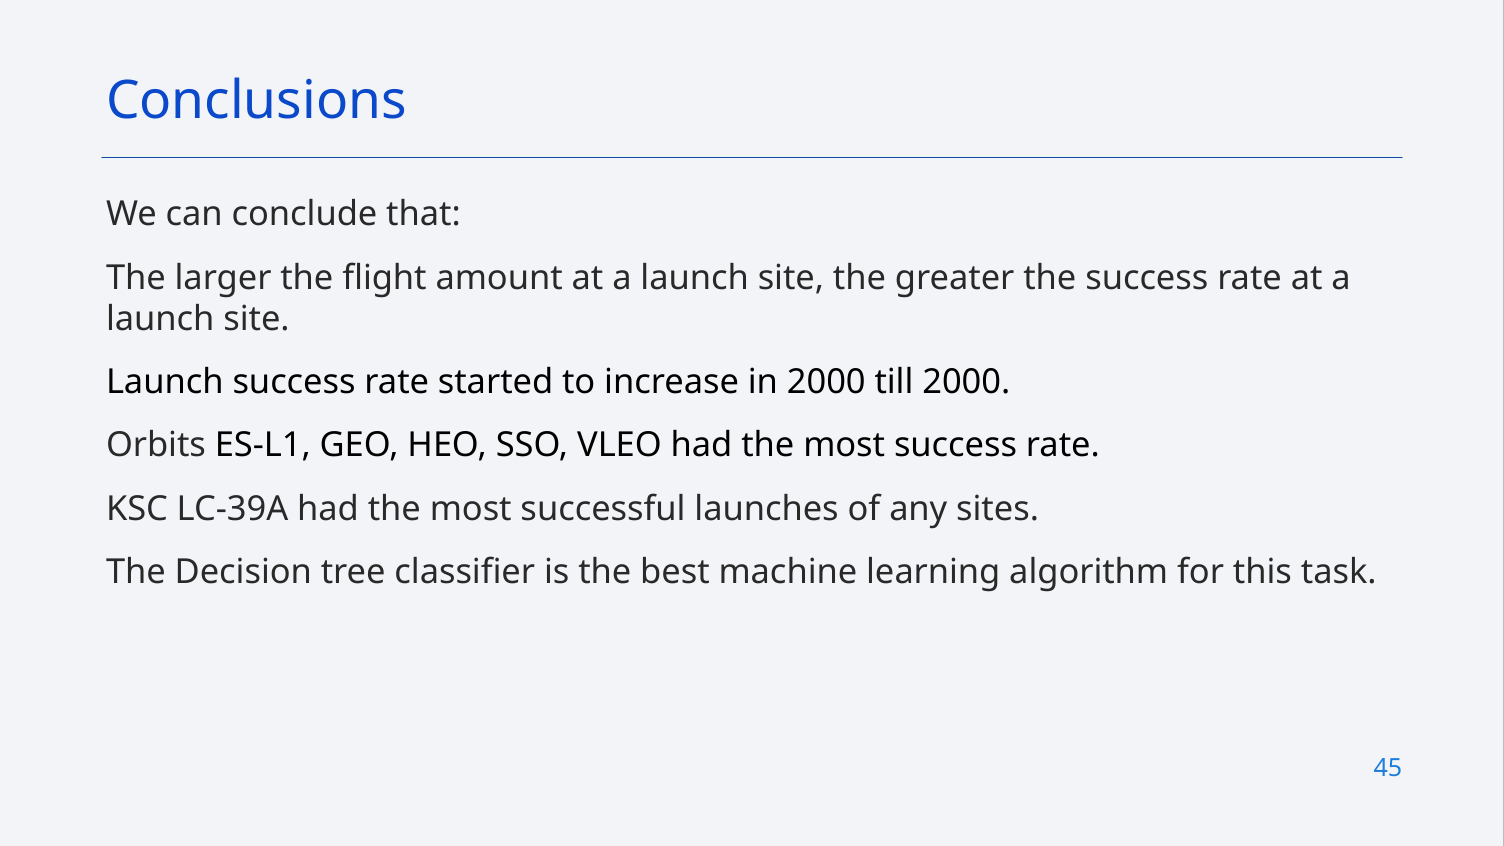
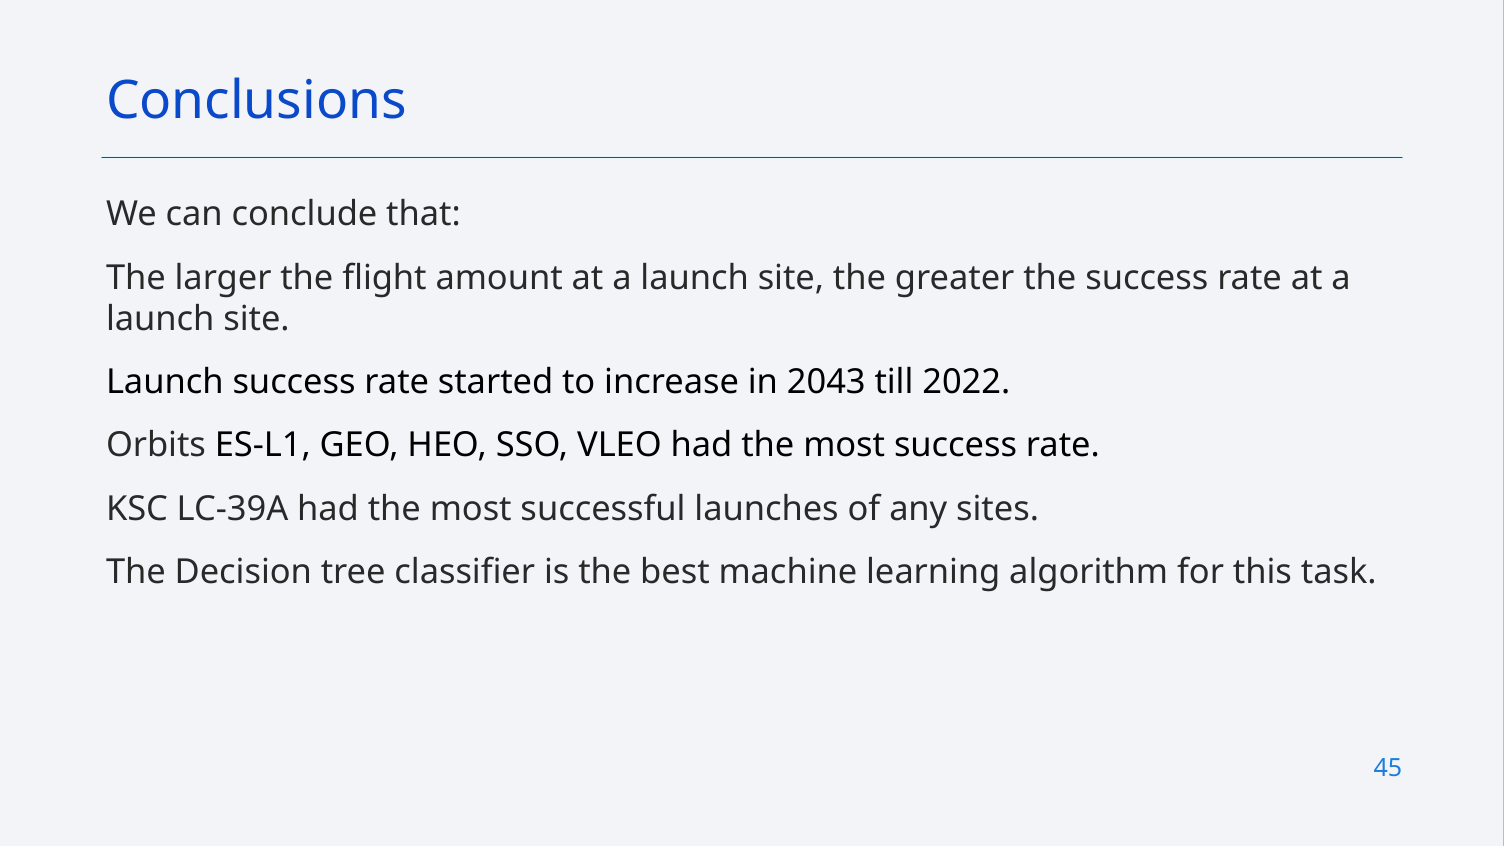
in 2000: 2000 -> 2043 (826, 382)
till 2000: 2000 -> 2022 (966, 382)
